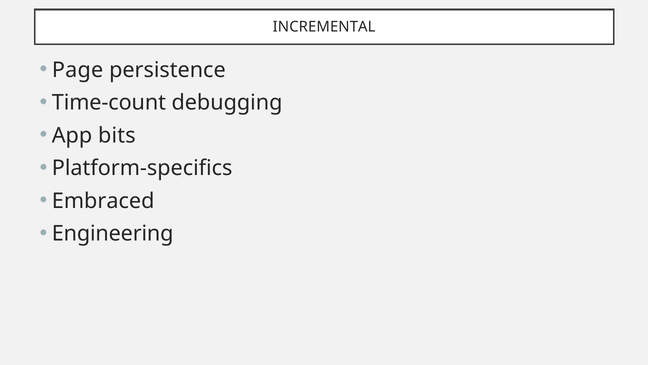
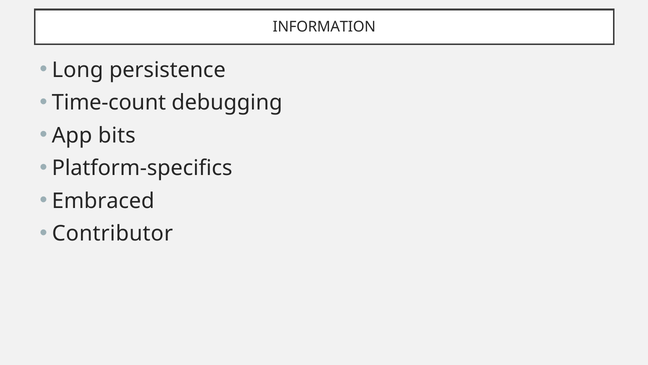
INCREMENTAL: INCREMENTAL -> INFORMATION (324, 27)
Page: Page -> Long (78, 70)
Engineering: Engineering -> Contributor (112, 233)
